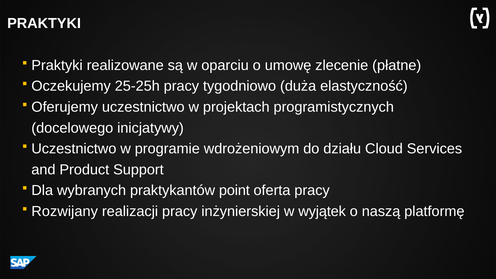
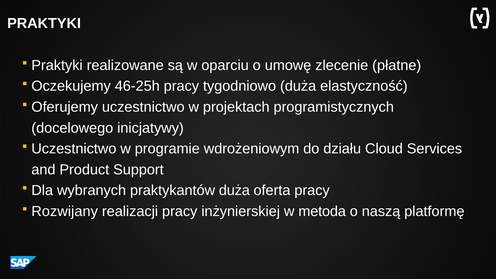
25-25h: 25-25h -> 46-25h (137, 86)
praktykantów point: point -> duża (234, 190)
wyjątek: wyjątek -> metoda (322, 211)
